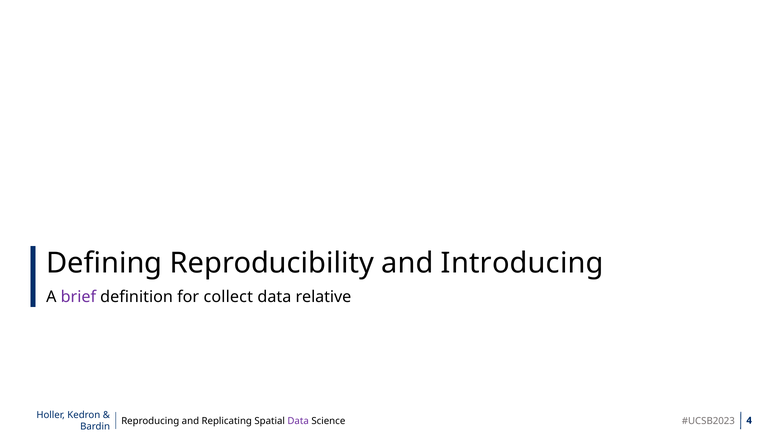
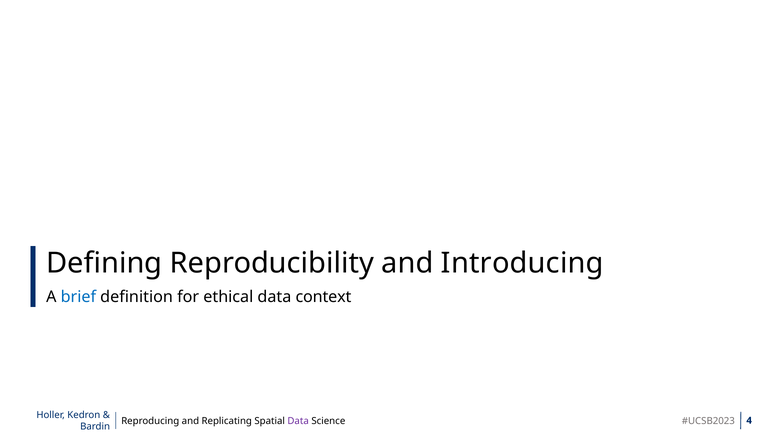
brief colour: purple -> blue (78, 297)
collect: collect -> ethical (228, 297)
relative: relative -> context (323, 297)
